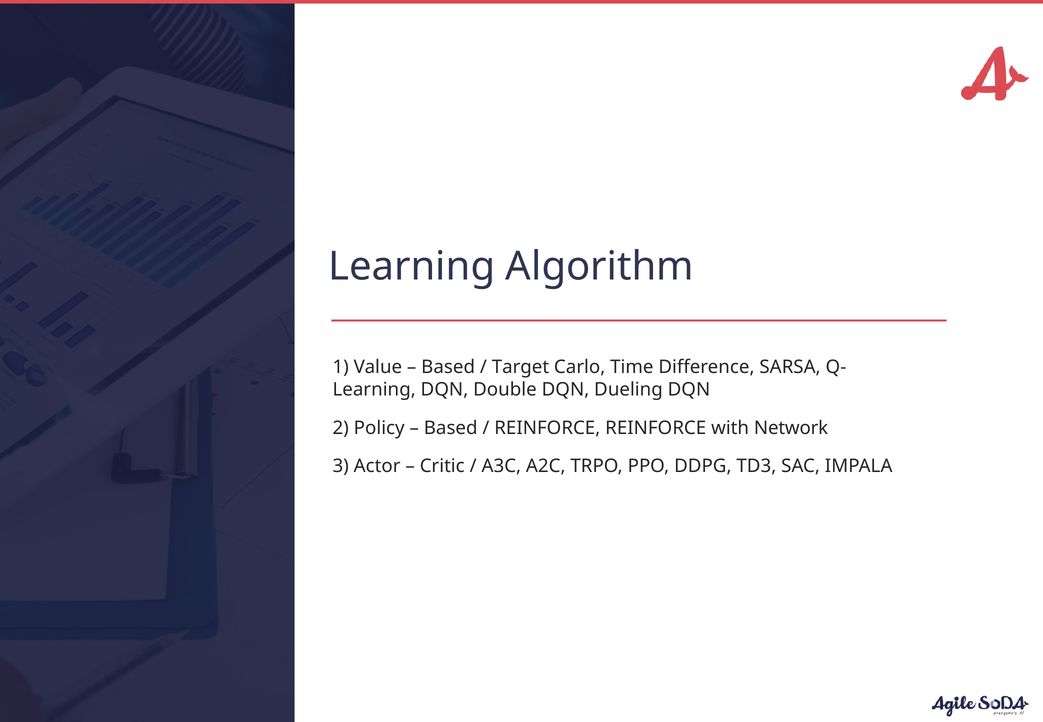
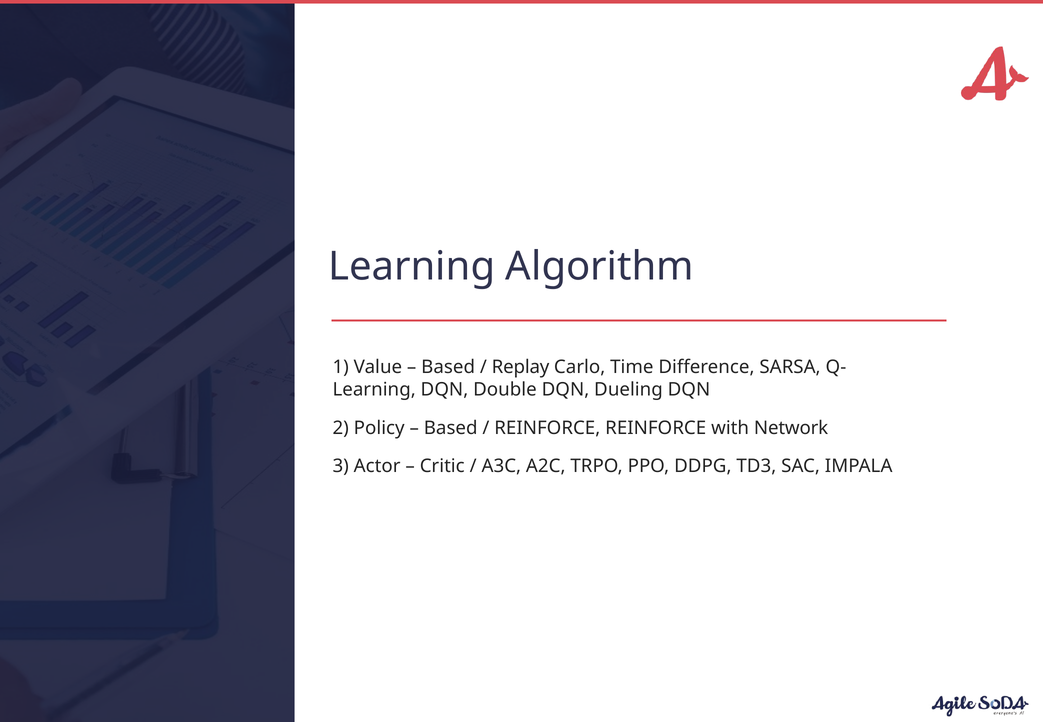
Target: Target -> Replay (521, 367)
